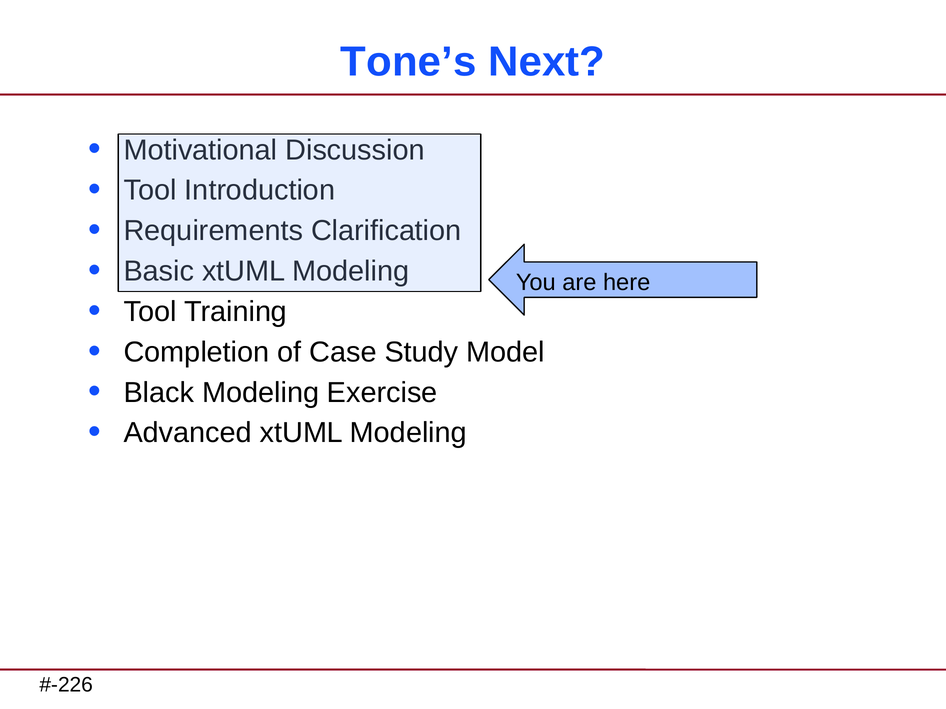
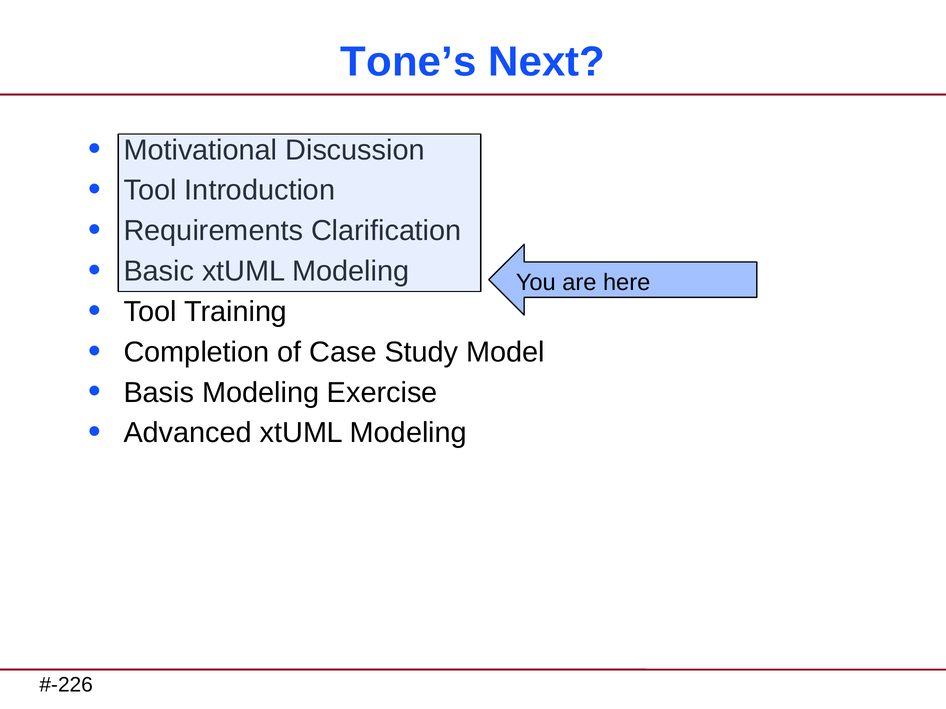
Black: Black -> Basis (159, 393)
